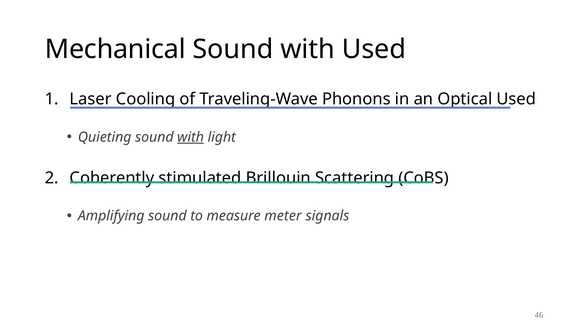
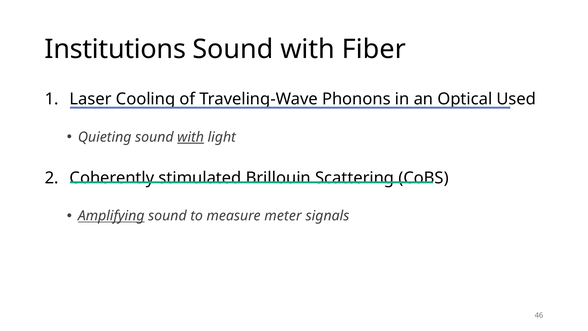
Mechanical: Mechanical -> Institutions (115, 49)
with Used: Used -> Fiber (374, 49)
Amplifying underline: none -> present (111, 216)
